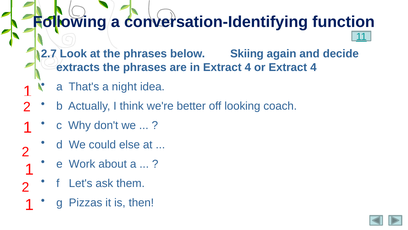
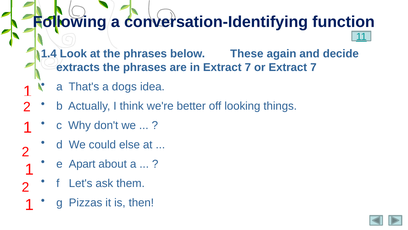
2.7: 2.7 -> 1.4 (49, 54)
Skiing: Skiing -> These (247, 54)
in Extract 4: 4 -> 7 (248, 67)
or Extract 4: 4 -> 7 (313, 67)
night: night -> dogs (124, 87)
coach: coach -> things (280, 106)
Work: Work -> Apart (82, 164)
